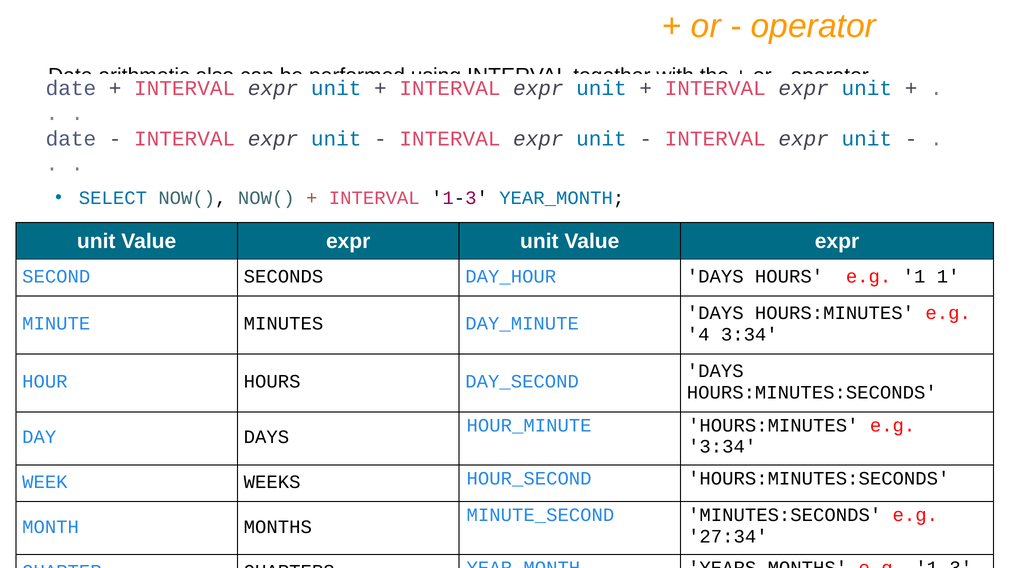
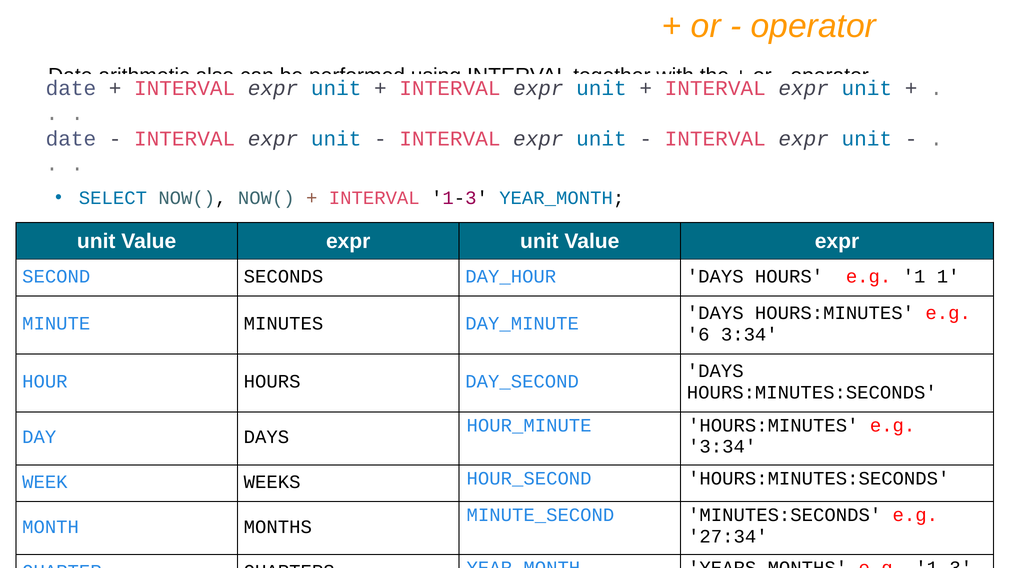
4: 4 -> 6 (698, 334)
